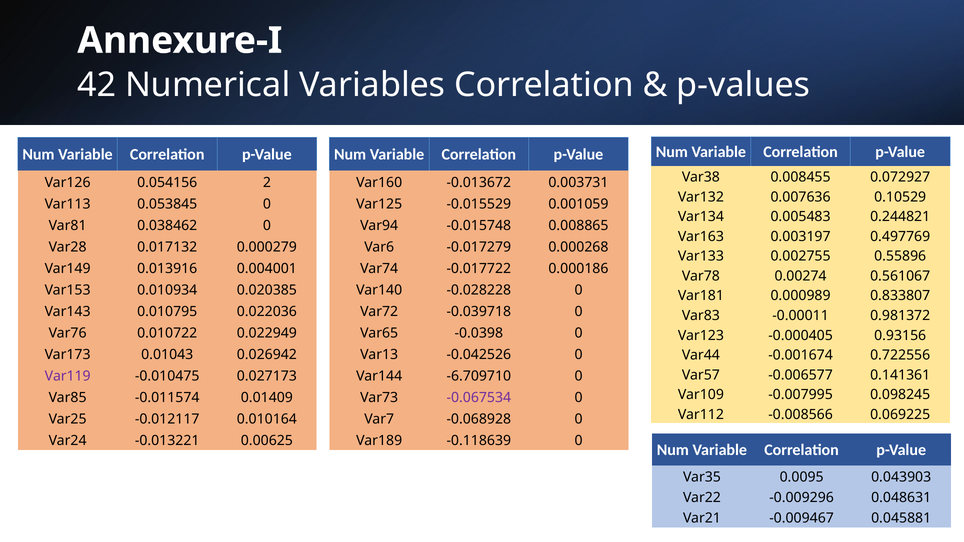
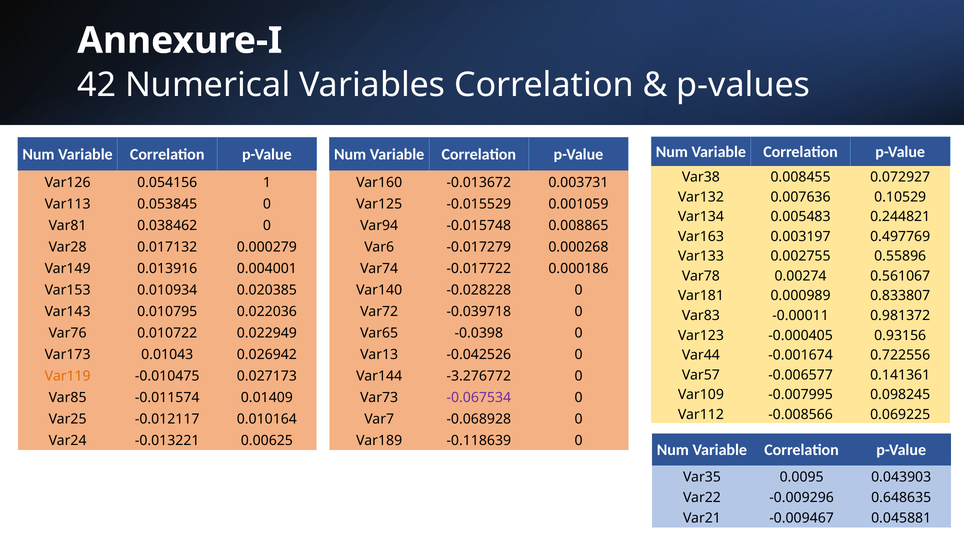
2: 2 -> 1 (267, 183)
Var119 colour: purple -> orange (68, 376)
-6.709710: -6.709710 -> -3.276772 (479, 376)
0.048631: 0.048631 -> 0.648635 (901, 498)
